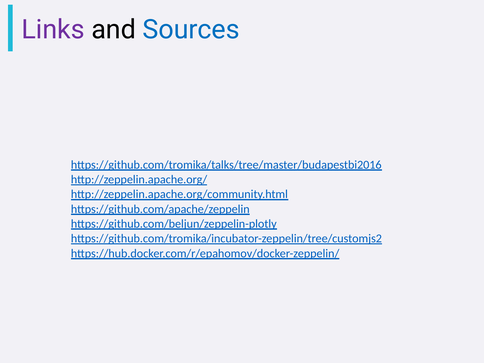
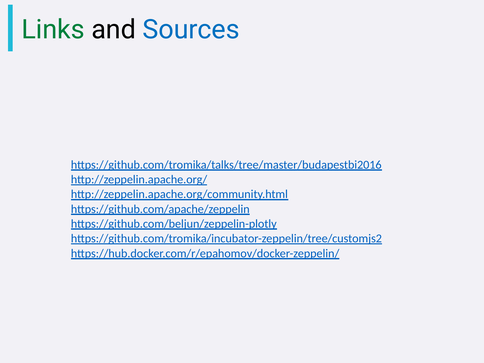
Links colour: purple -> green (53, 30)
